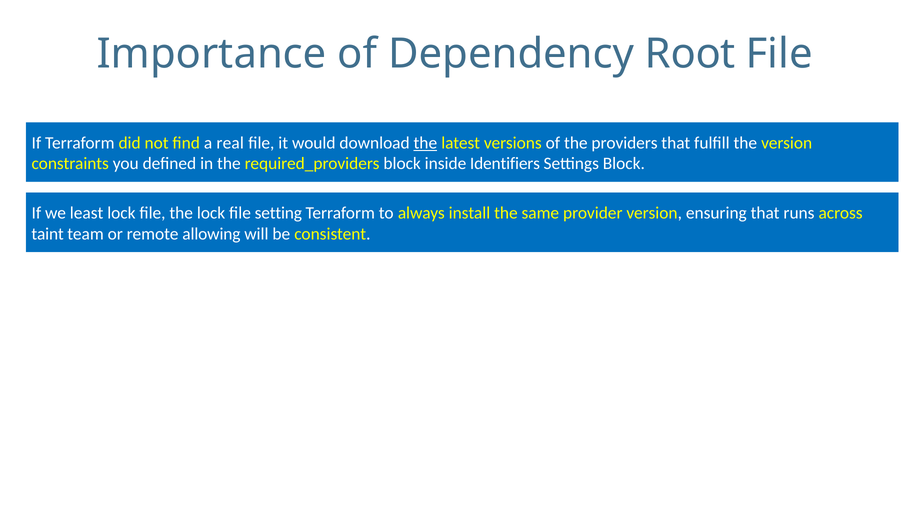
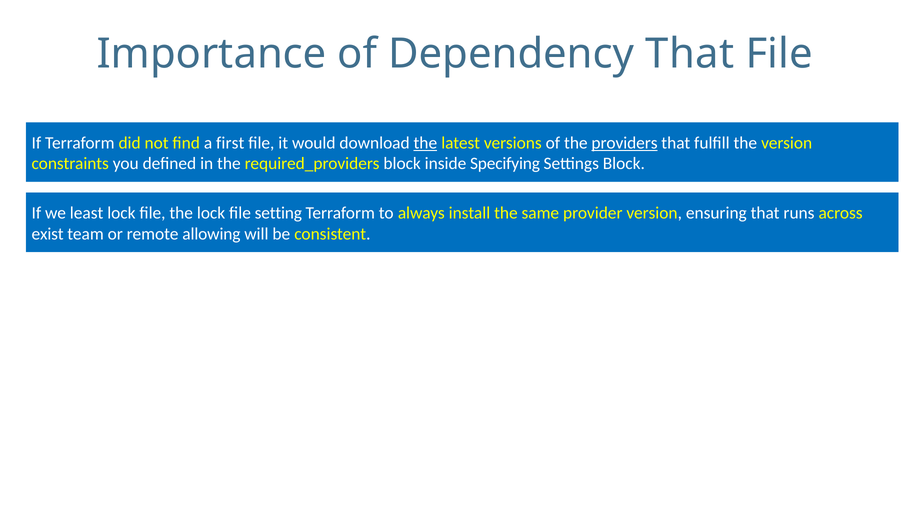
Dependency Root: Root -> That (690, 54)
real: real -> first (230, 143)
providers underline: none -> present (625, 143)
Identifiers: Identifiers -> Specifying (505, 164)
taint: taint -> exist (48, 234)
